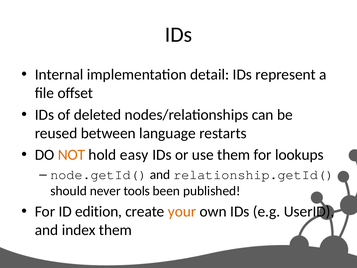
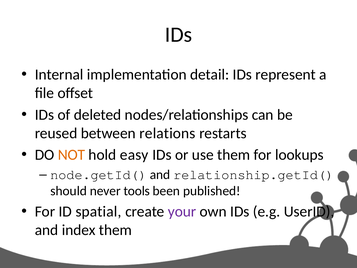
language: language -> relations (167, 133)
edition: edition -> spatial (98, 211)
your colour: orange -> purple (182, 211)
